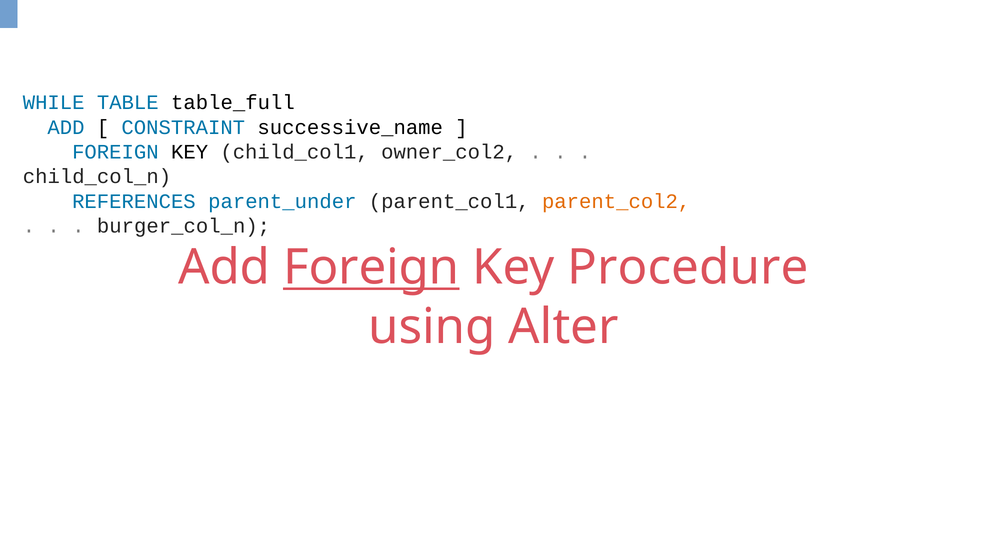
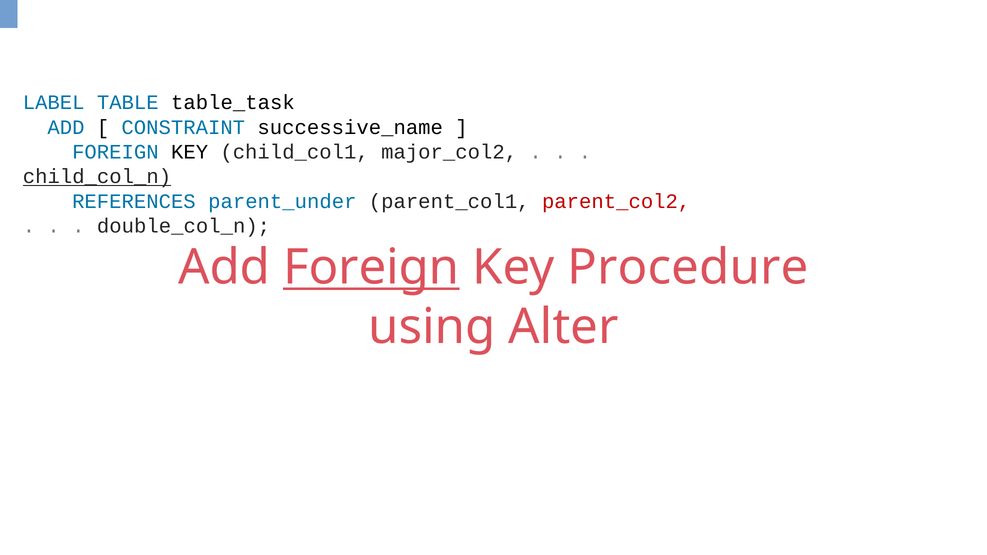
WHILE: WHILE -> LABEL (54, 103)
table_full: table_full -> table_task (233, 103)
owner_col2: owner_col2 -> major_col2 (449, 152)
child_col_n underline: none -> present (97, 177)
parent_col2 colour: orange -> red (616, 201)
burger_col_n: burger_col_n -> double_col_n (184, 226)
